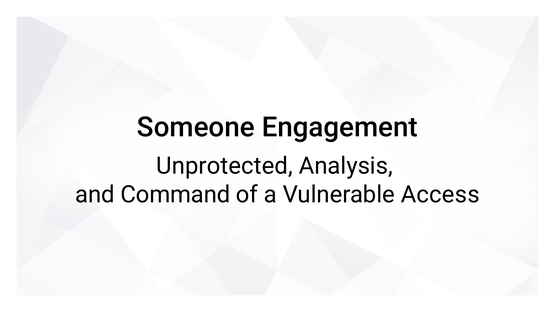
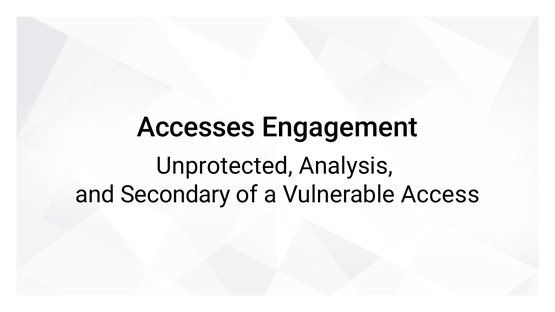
Someone: Someone -> Accesses (196, 128)
Command: Command -> Secondary (175, 195)
